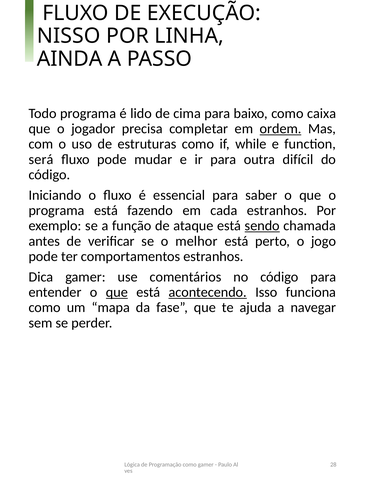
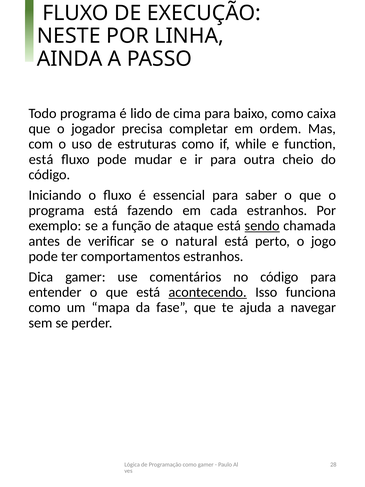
NISSO: NISSO -> NESTE (69, 36)
ordem underline: present -> none (281, 129)
será: será -> está (41, 159)
difícil: difícil -> cheio (298, 159)
melhor: melhor -> natural (196, 241)
que underline: present -> none (117, 292)
